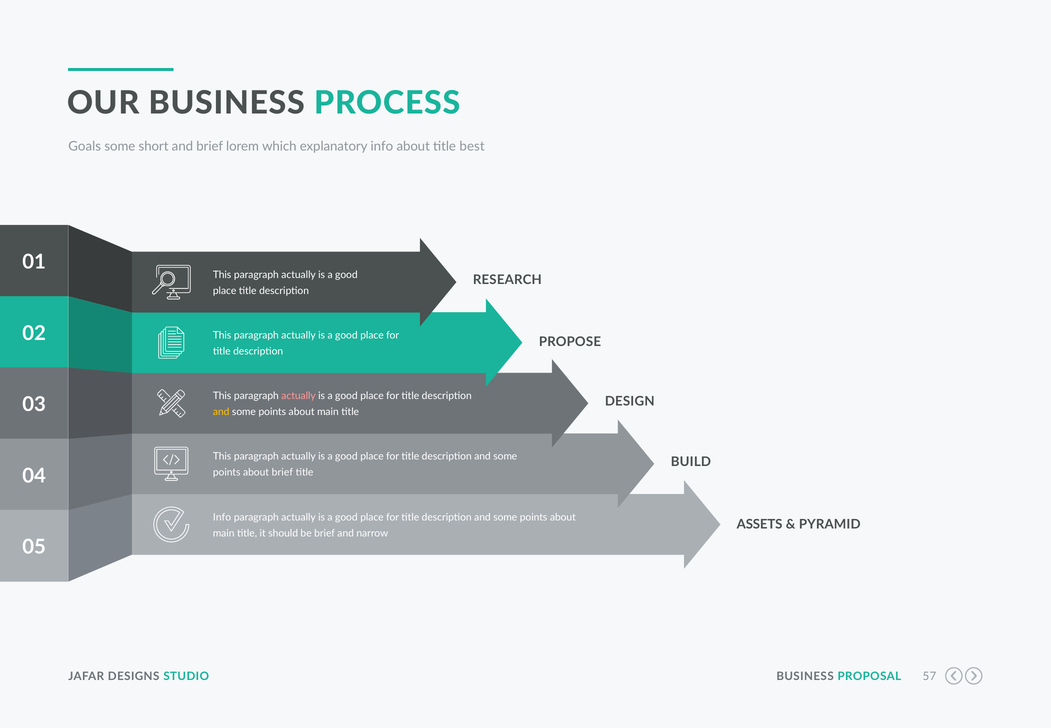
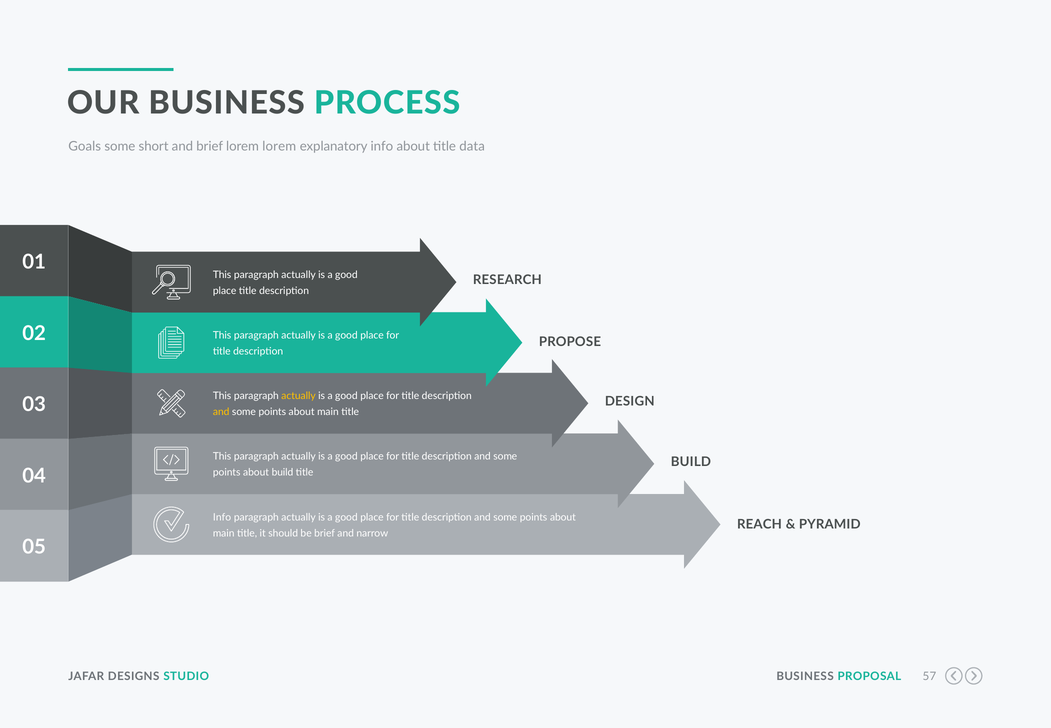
lorem which: which -> lorem (279, 146)
best: best -> data (472, 146)
actually colour: pink -> yellow (299, 396)
about brief: brief -> build (282, 472)
ASSETS: ASSETS -> REACH (759, 524)
